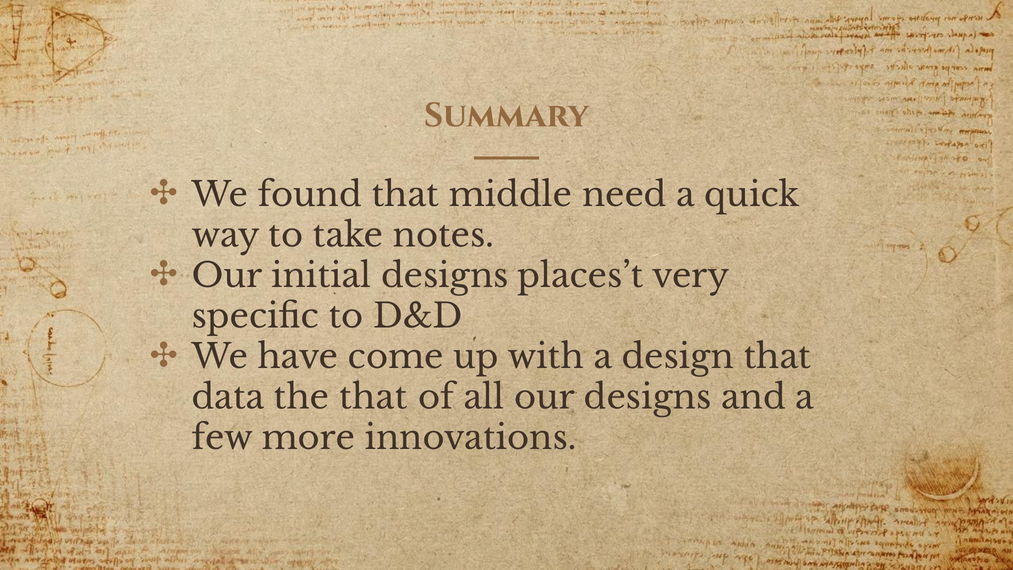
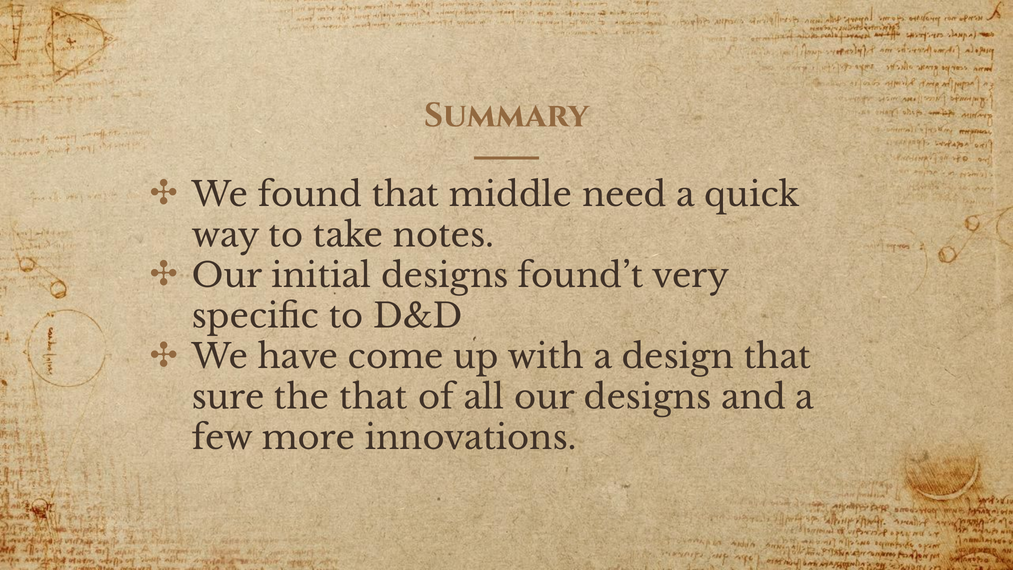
places’t: places’t -> found’t (581, 276)
data: data -> sure (228, 398)
